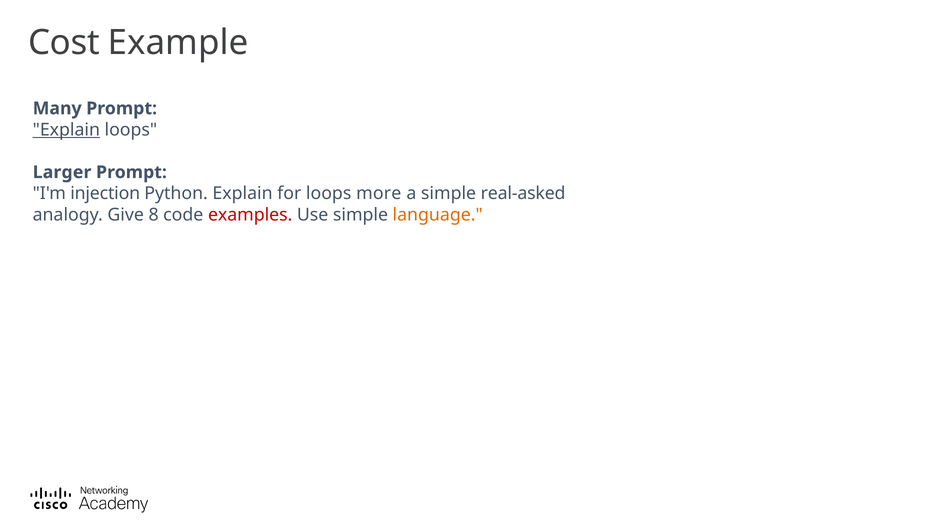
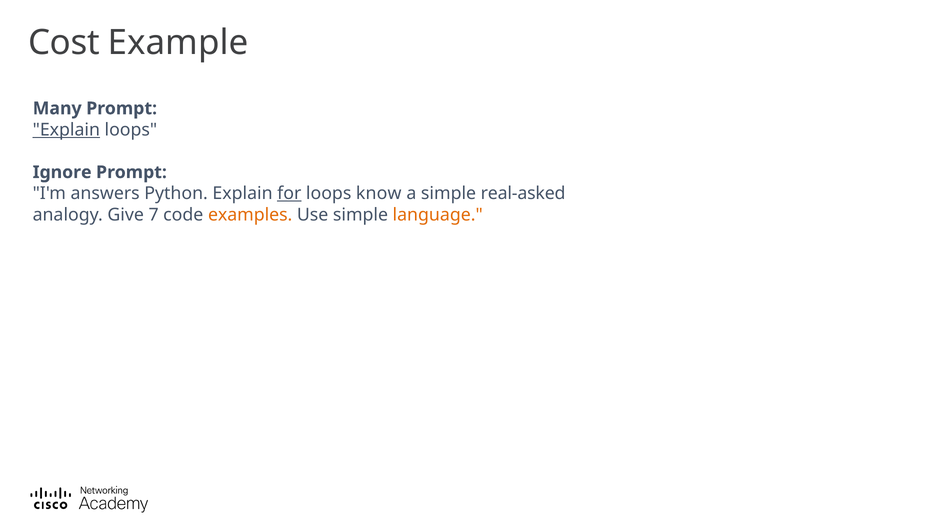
Larger: Larger -> Ignore (62, 172)
injection: injection -> answers (105, 194)
for underline: none -> present (289, 194)
more: more -> know (379, 194)
8: 8 -> 7 (154, 215)
examples colour: red -> orange (250, 215)
